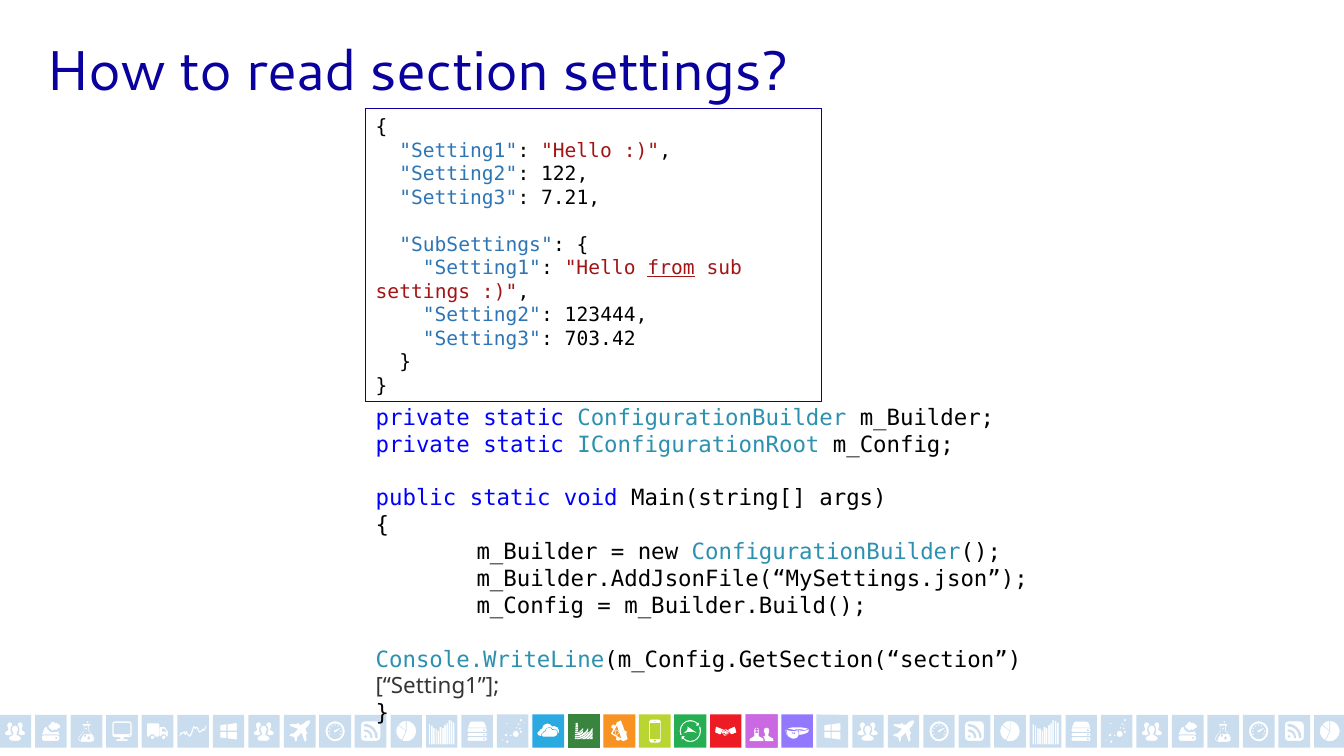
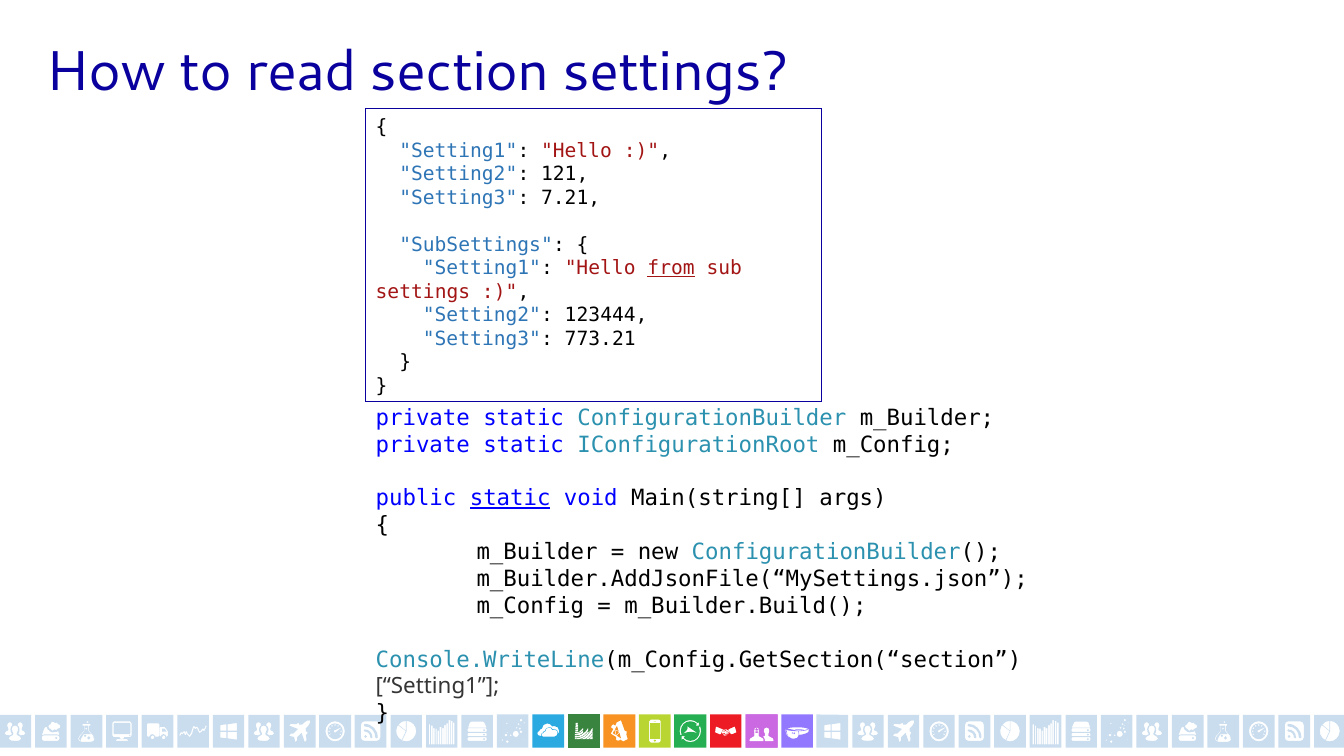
122: 122 -> 121 (565, 174)
703.42: 703.42 -> 773.21 (600, 339)
static underline: none -> present (510, 499)
